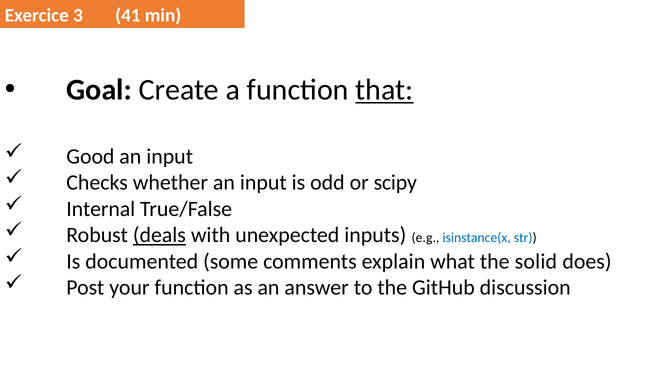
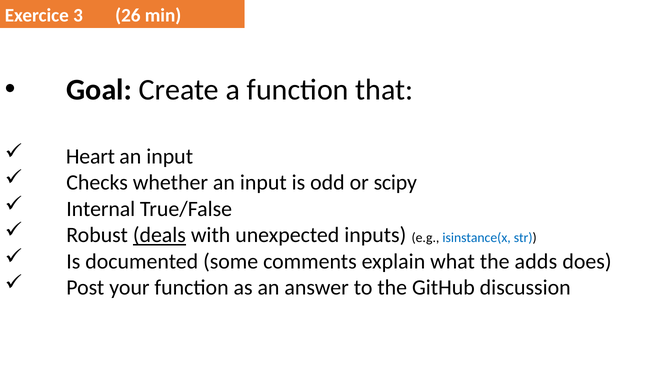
41: 41 -> 26 (128, 15)
that underline: present -> none (384, 90)
Good: Good -> Heart (90, 156)
solid: solid -> adds (536, 261)
